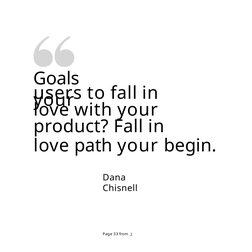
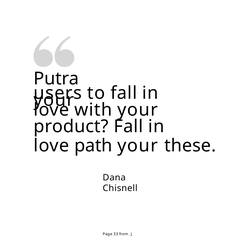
Goals: Goals -> Putra (56, 79)
begin: begin -> these (190, 146)
